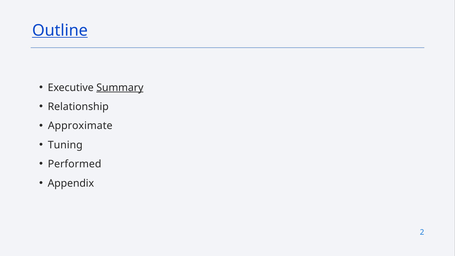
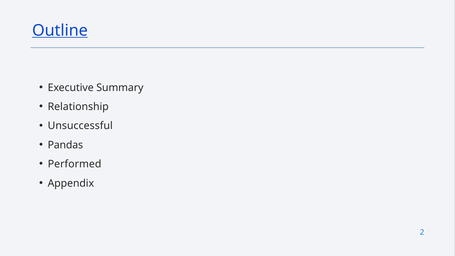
Summary underline: present -> none (120, 88)
Approximate: Approximate -> Unsuccessful (80, 126)
Tuning: Tuning -> Pandas (65, 145)
